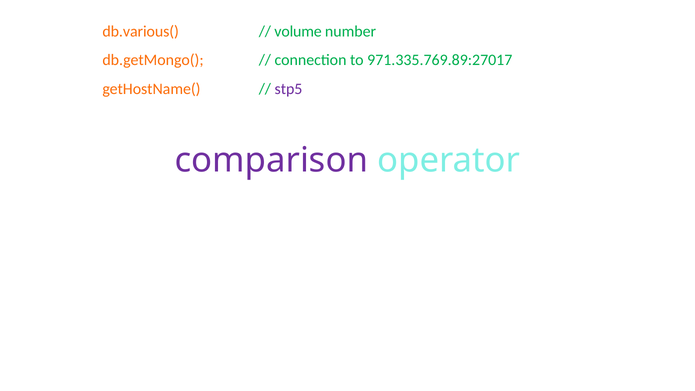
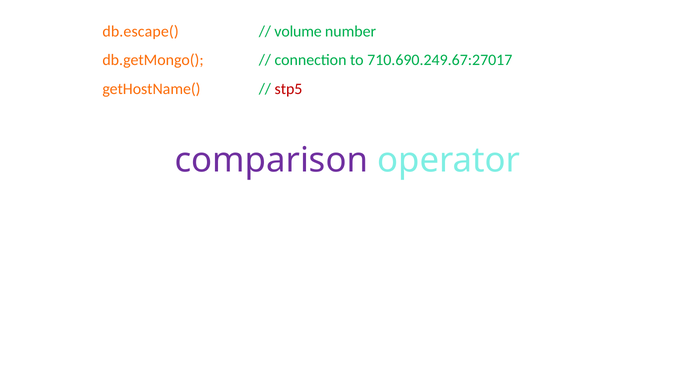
db.various(: db.various( -> db.escape( (141, 31)
971.335.769.89:27017: 971.335.769.89:27017 -> 710.690.249.67:27017 (440, 60)
stp5 colour: purple -> red (288, 89)
